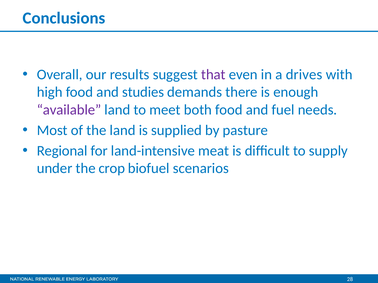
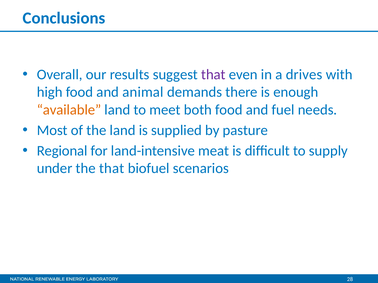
studies: studies -> animal (143, 92)
available colour: purple -> orange (69, 110)
the crop: crop -> that (112, 169)
